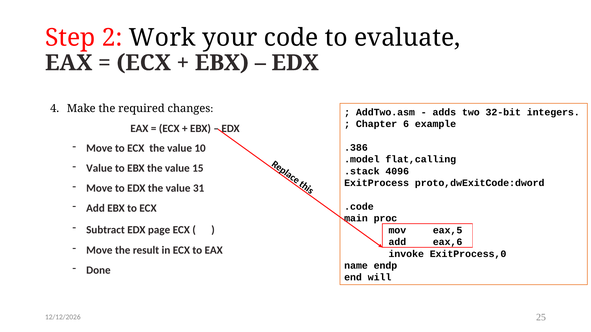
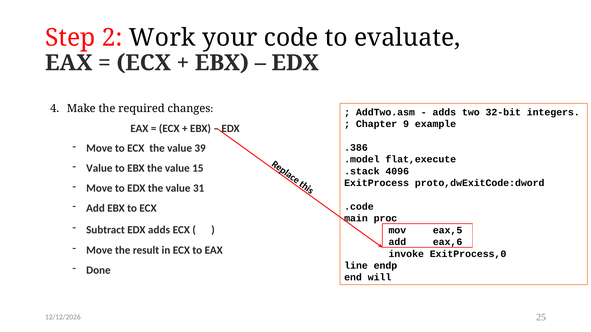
6: 6 -> 9 (406, 124)
10: 10 -> 39 (200, 149)
flat,calling: flat,calling -> flat,execute (421, 160)
EDX page: page -> adds (159, 230)
name: name -> line (356, 266)
